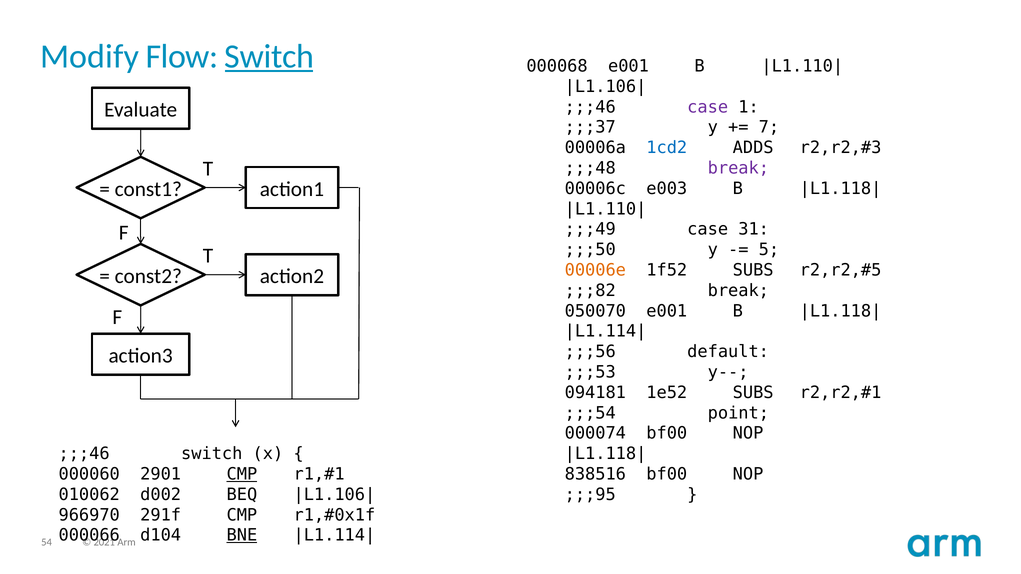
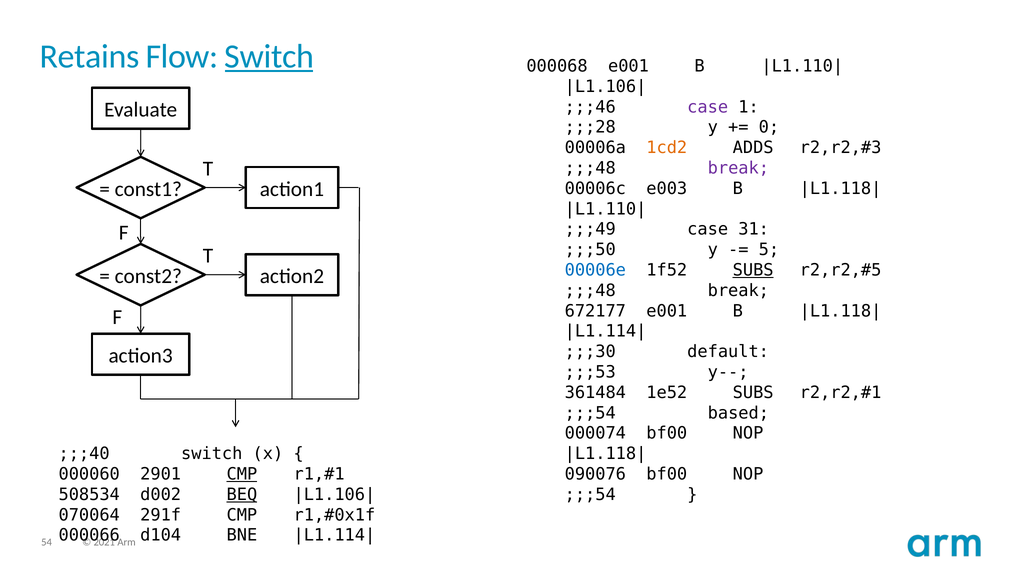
Modify: Modify -> Retains (90, 56)
;;;37: ;;;37 -> ;;;28 (590, 127)
7: 7 -> 0 (769, 127)
1cd2 colour: blue -> orange (667, 148)
00006e colour: orange -> blue (595, 270)
SUBS underline: none -> present (753, 270)
;;;82: ;;;82 -> ;;;48 (590, 291)
050070: 050070 -> 672177 (595, 311)
;;;56: ;;;56 -> ;;;30 (590, 352)
094181: 094181 -> 361484 (595, 393)
point: point -> based (738, 413)
;;;46: ;;;46 -> ;;;40 (84, 454)
838516: 838516 -> 090076 (595, 474)
010062: 010062 -> 508534 (89, 495)
BEQ underline: none -> present (242, 495)
;;;95: ;;;95 -> ;;;54 (590, 495)
966970: 966970 -> 070064 (89, 515)
BNE underline: present -> none (242, 536)
